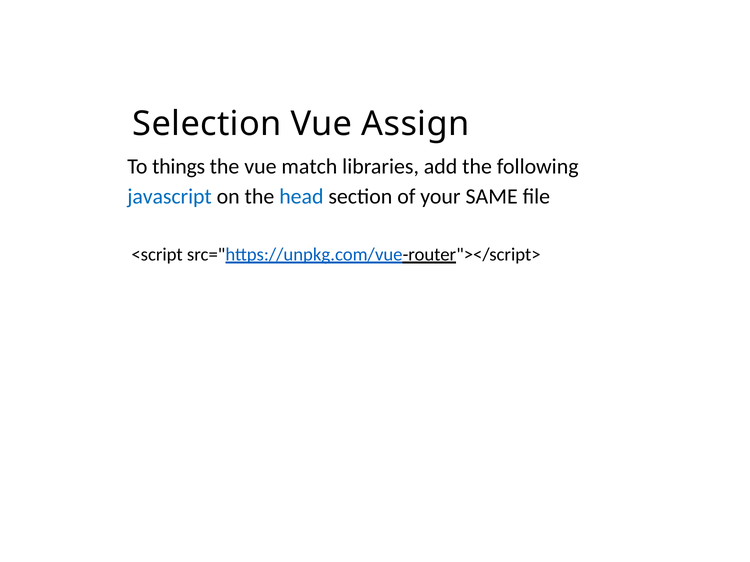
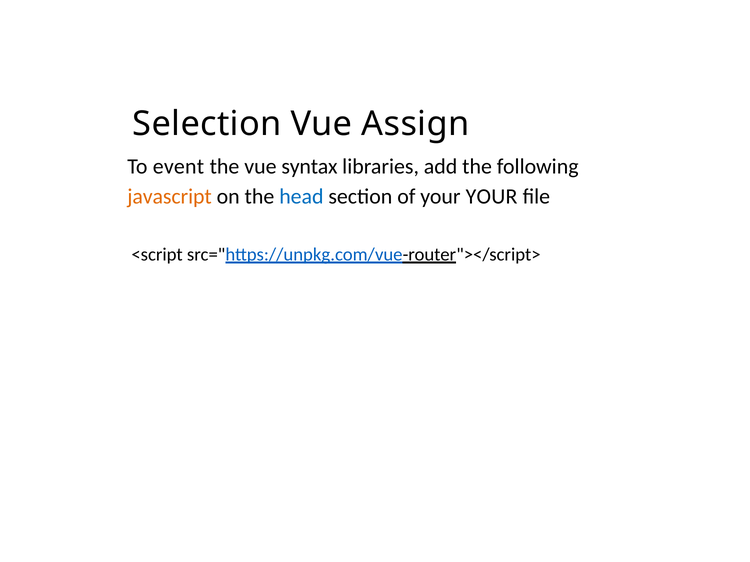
things: things -> event (178, 167)
match: match -> syntax (310, 167)
javascript colour: blue -> orange (170, 197)
your SAME: SAME -> YOUR (492, 197)
